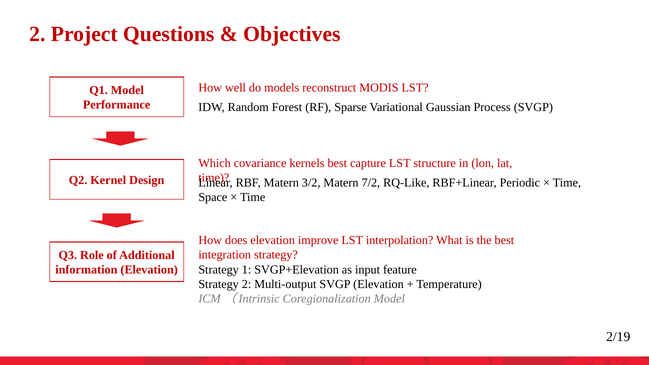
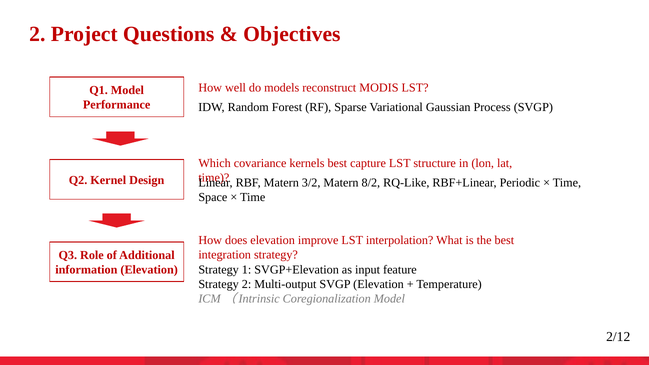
7/2: 7/2 -> 8/2 (371, 183)
2/19: 2/19 -> 2/12 (618, 337)
